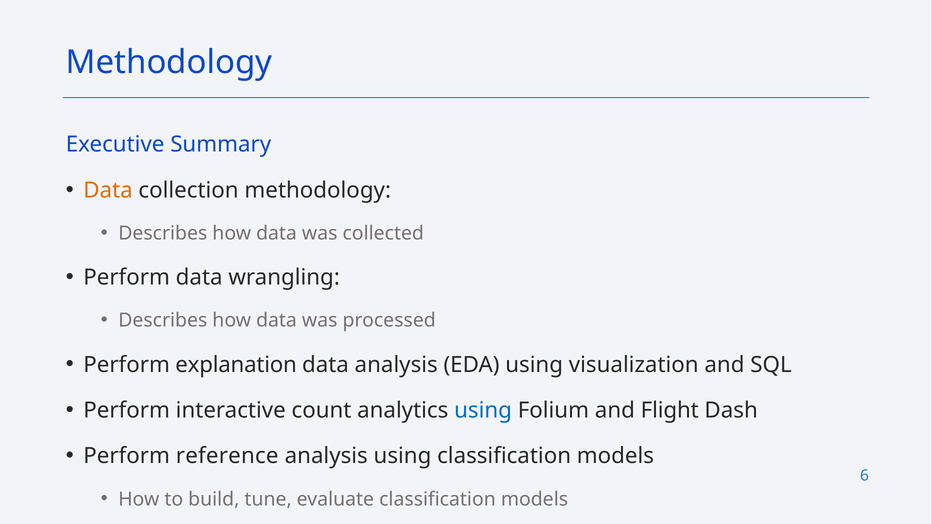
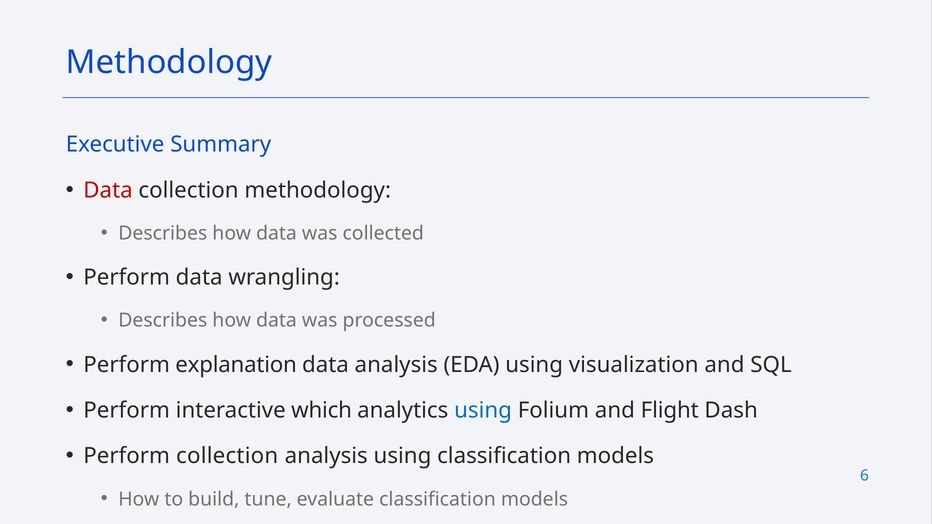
Data colour: orange -> red (108, 190)
count: count -> which (322, 411)
Perform reference: reference -> collection (227, 456)
